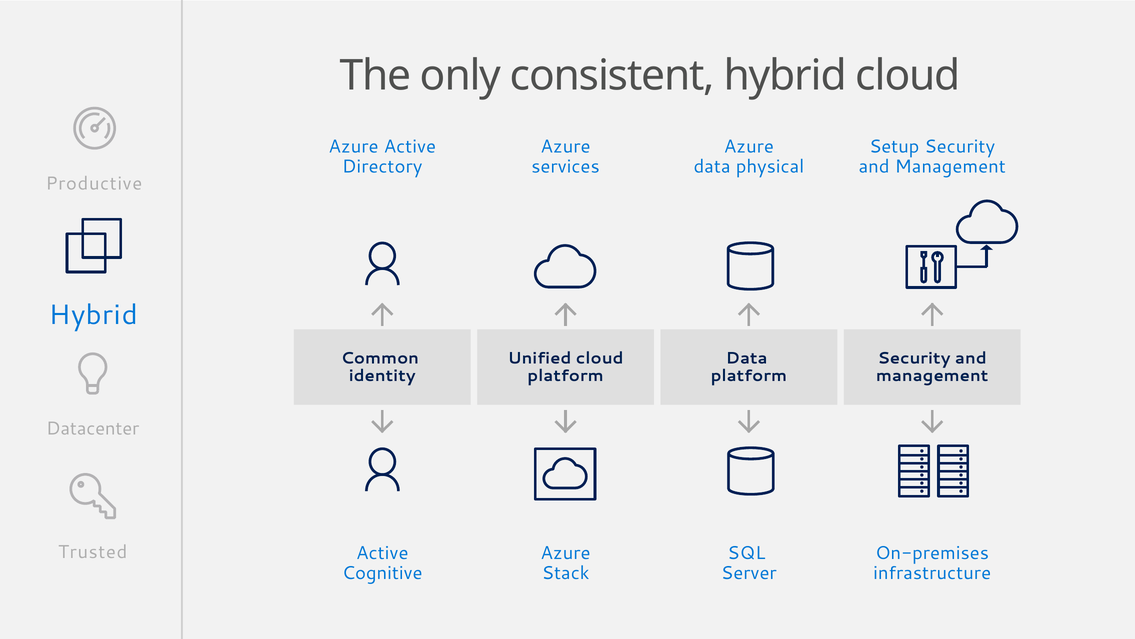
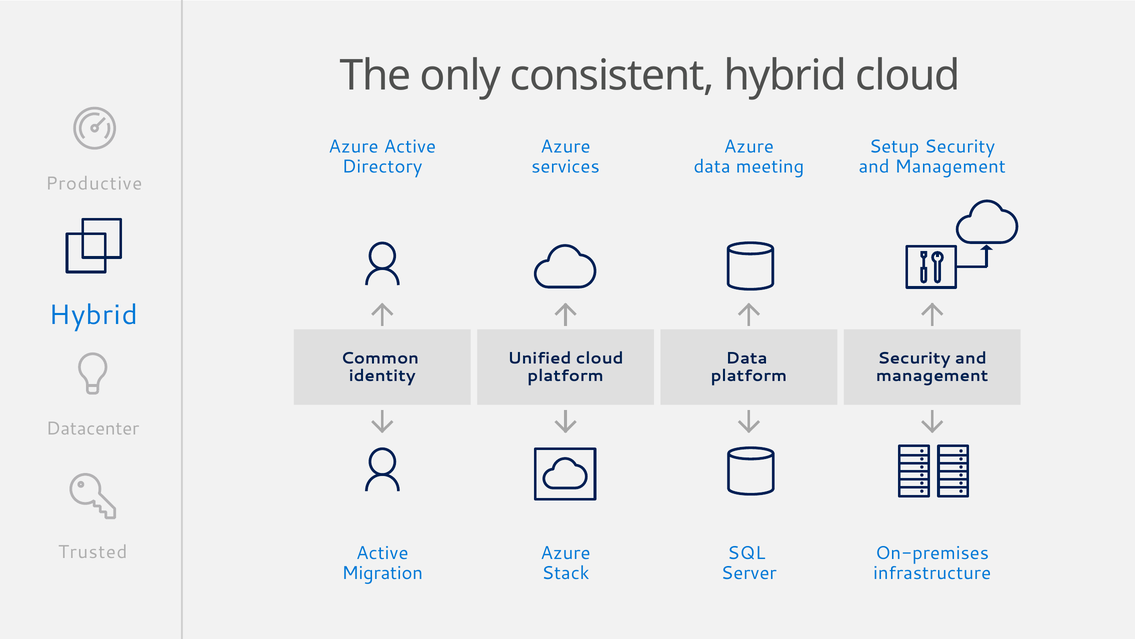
physical: physical -> meeting (770, 167)
Cognitive: Cognitive -> Migration (382, 573)
